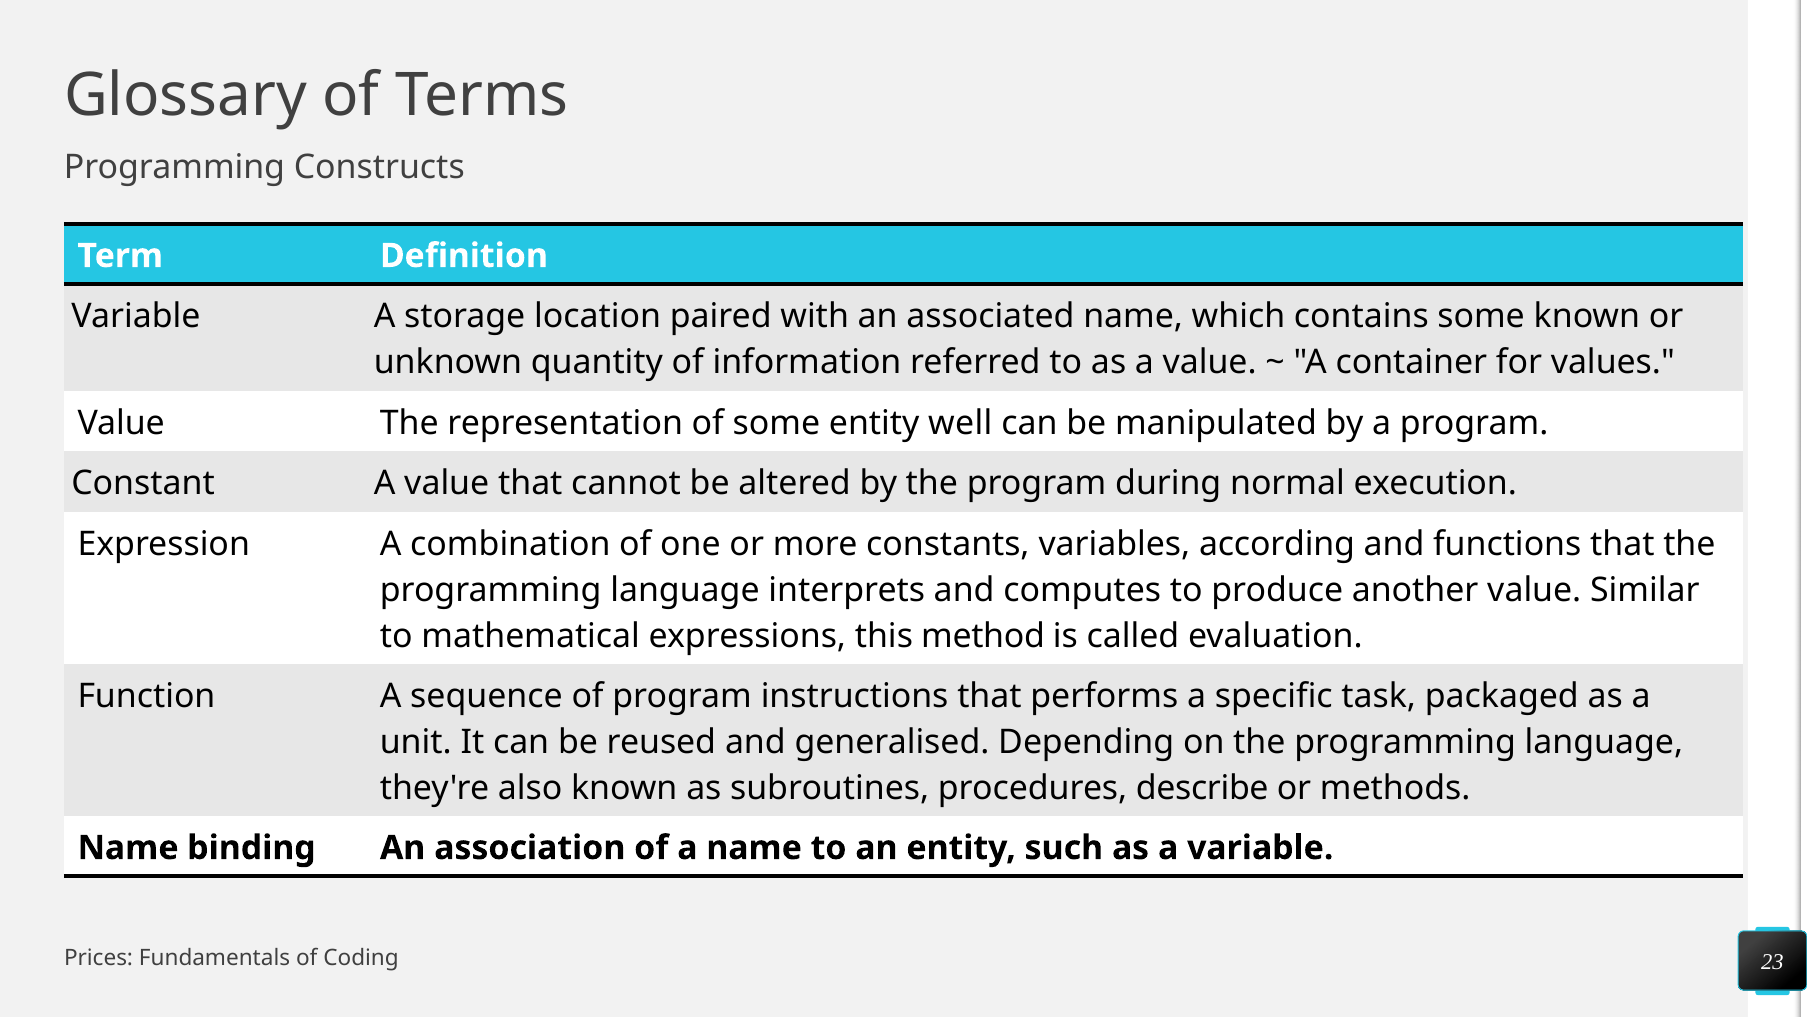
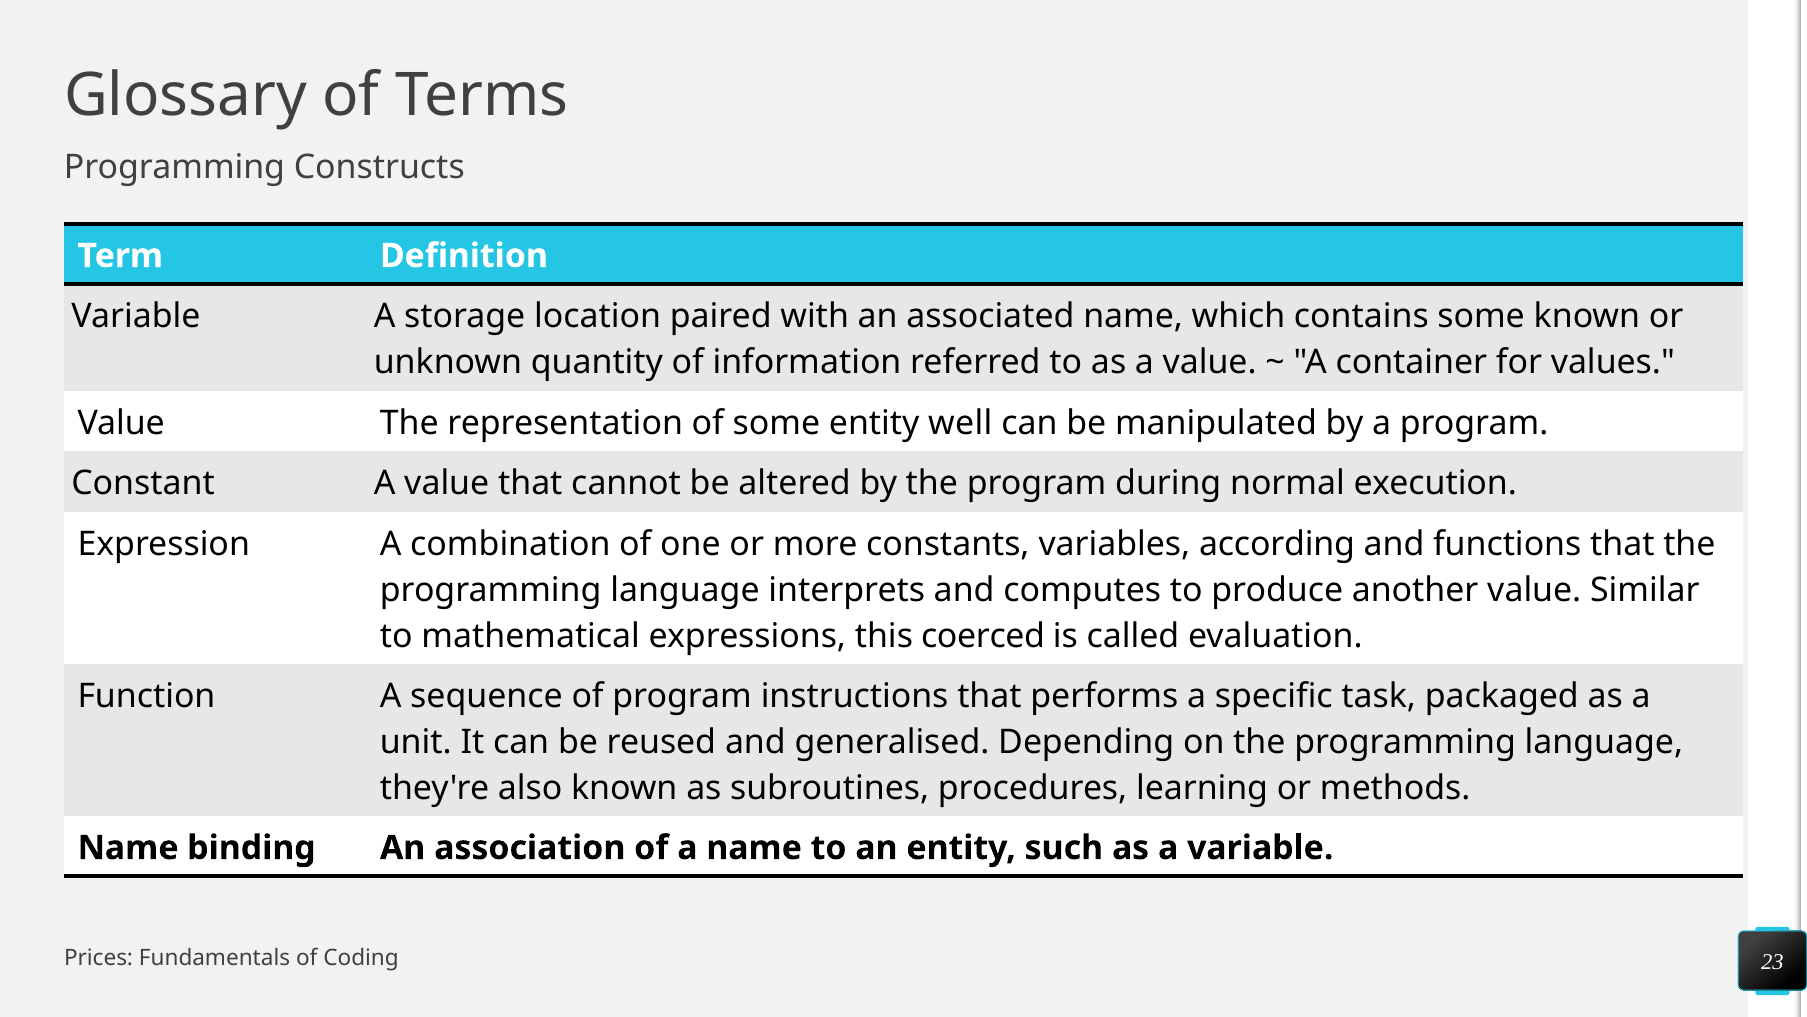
method: method -> coerced (983, 636)
describe: describe -> learning (1202, 788)
